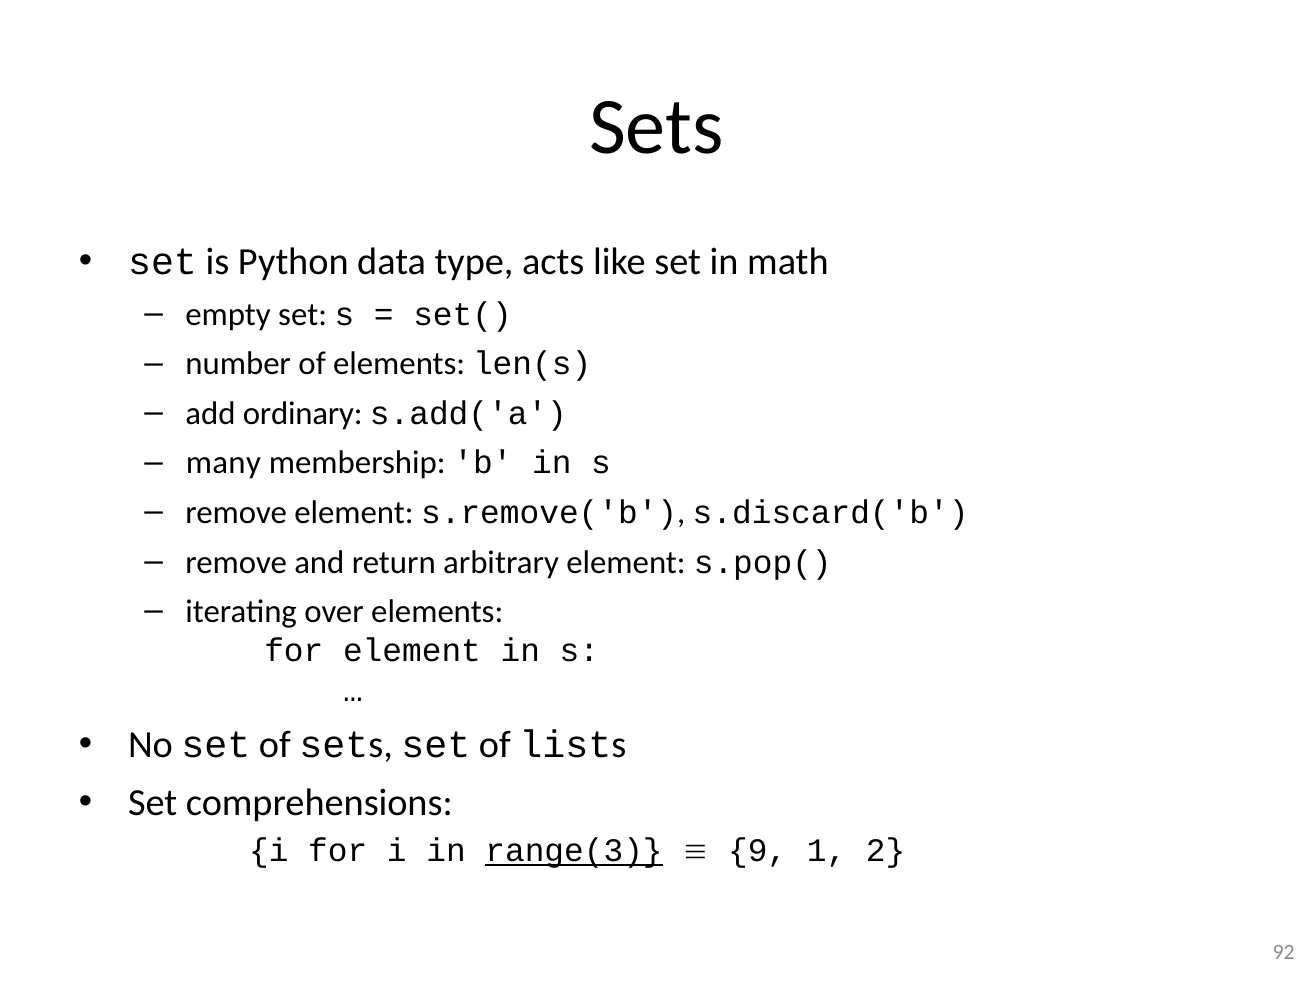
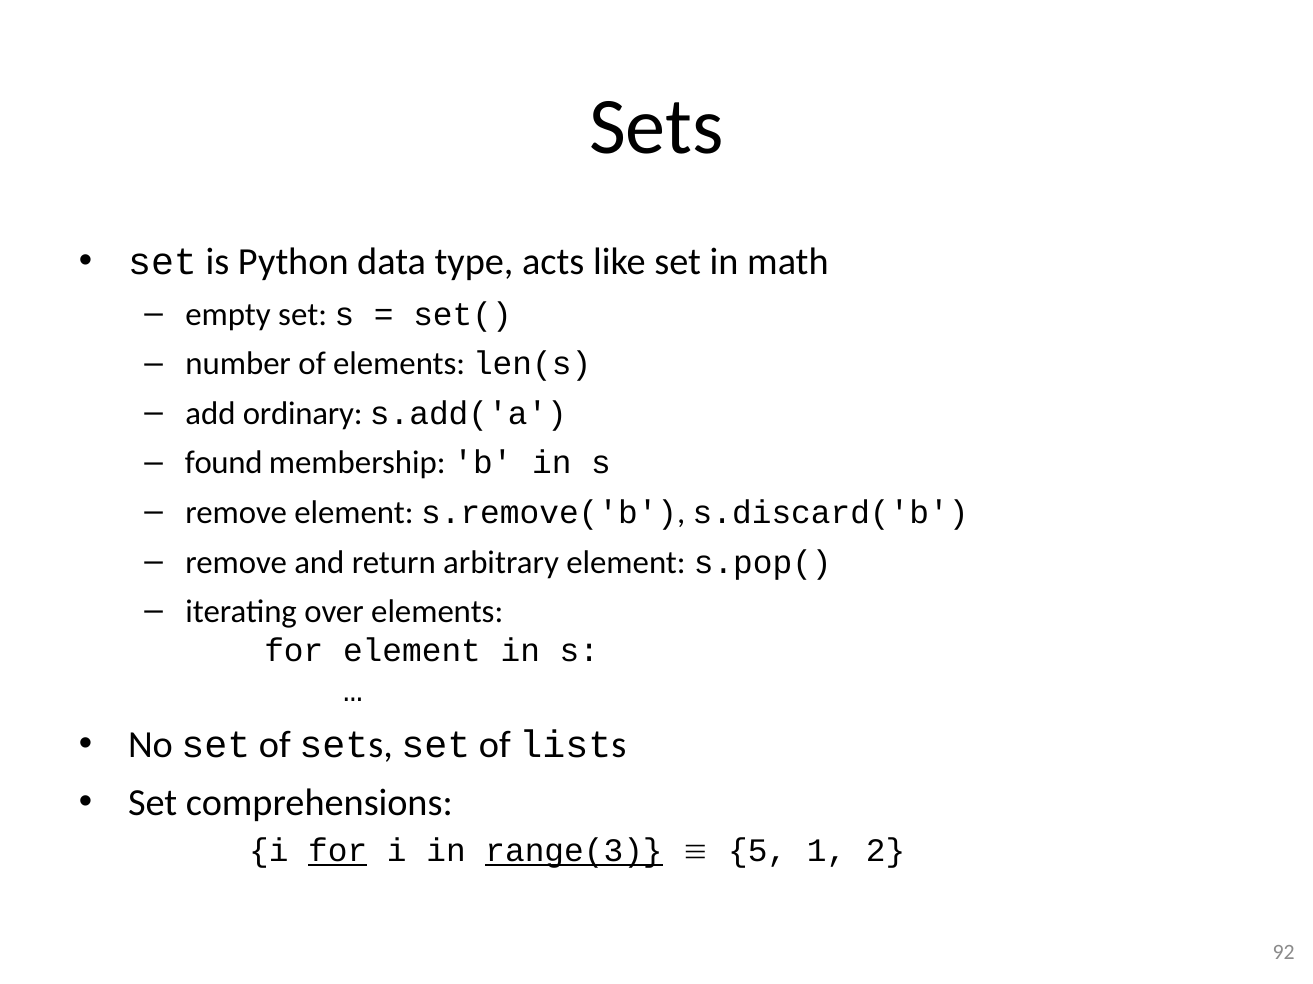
many: many -> found (224, 463)
for underline: none -> present (338, 851)
9: 9 -> 5 (758, 851)
